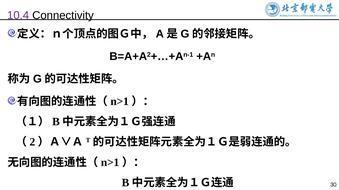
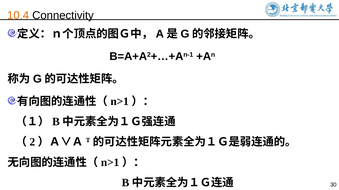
10.4 colour: purple -> orange (18, 16)
